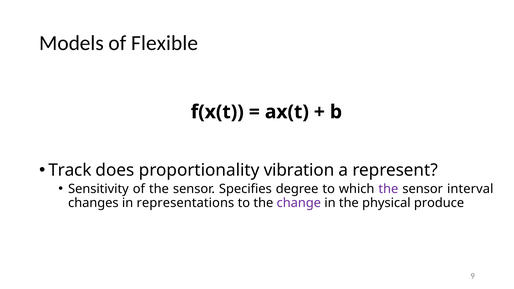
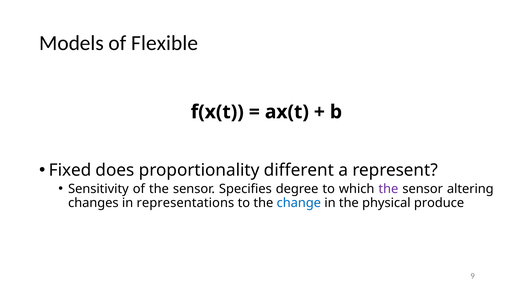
Track: Track -> Fixed (70, 170)
vibration: vibration -> different (299, 170)
interval: interval -> altering (470, 189)
change colour: purple -> blue (299, 203)
